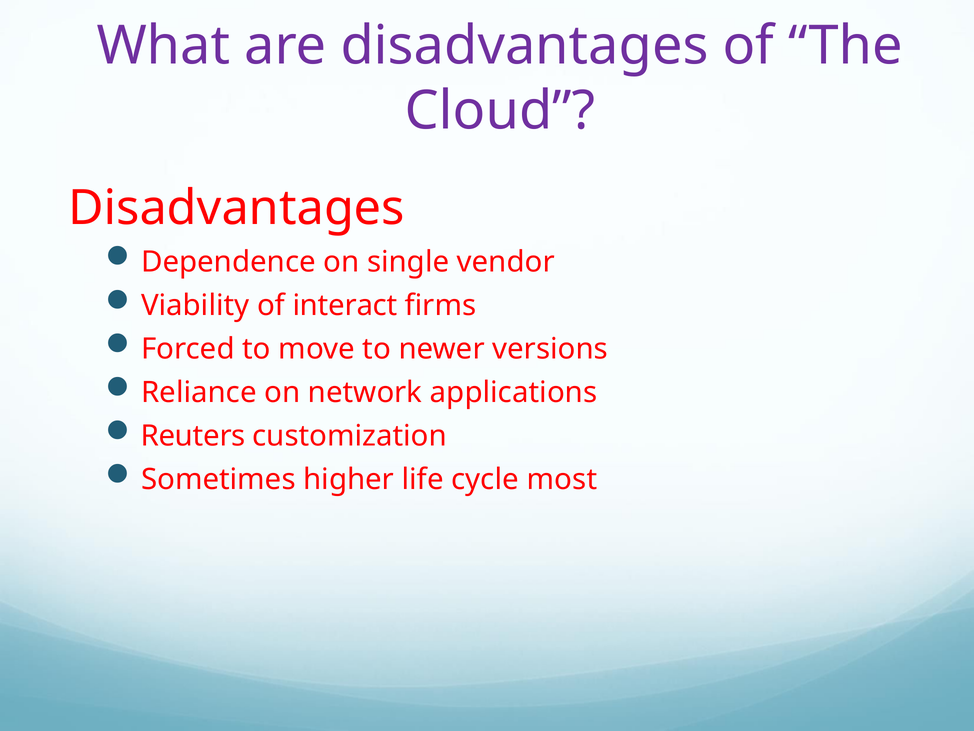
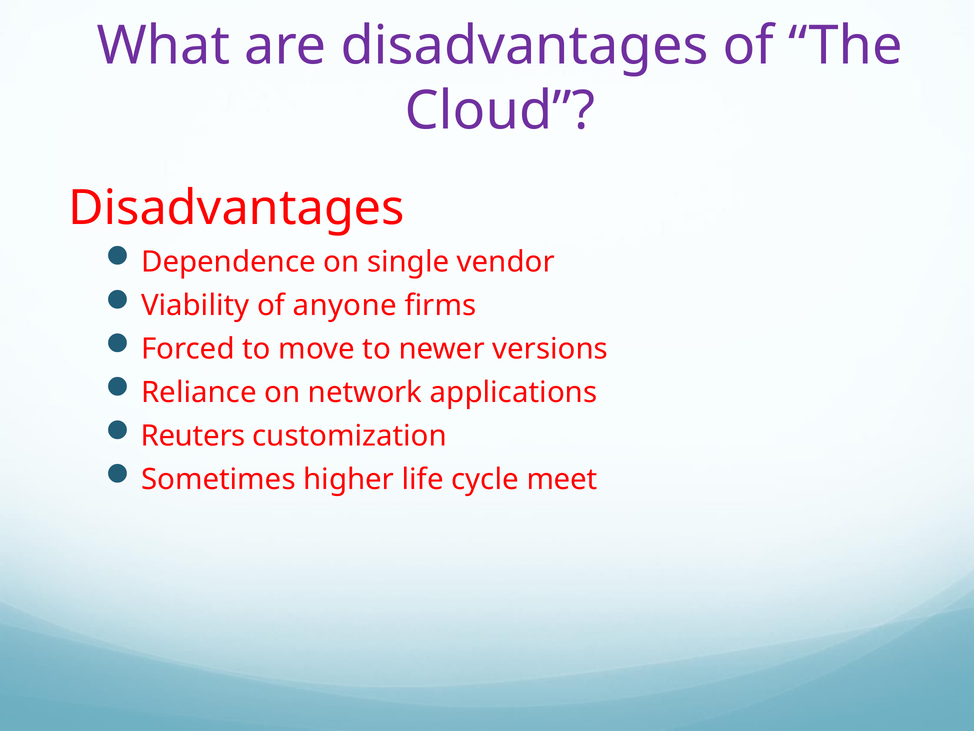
interact: interact -> anyone (345, 305)
most: most -> meet (562, 479)
